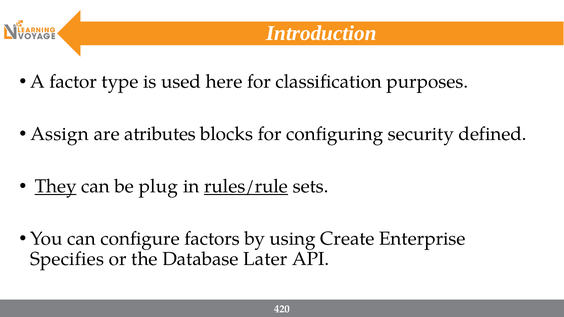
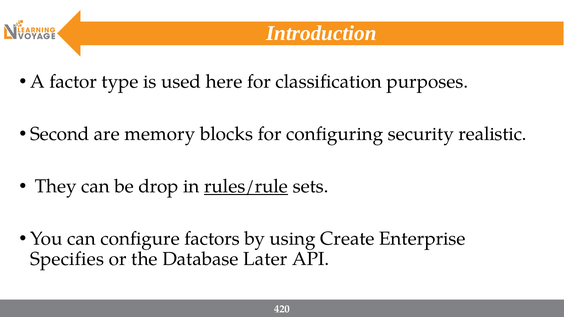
Assign: Assign -> Second (60, 134)
atributes: atributes -> memory (160, 134)
defined: defined -> realistic (493, 134)
They underline: present -> none (56, 187)
plug: plug -> drop (159, 187)
